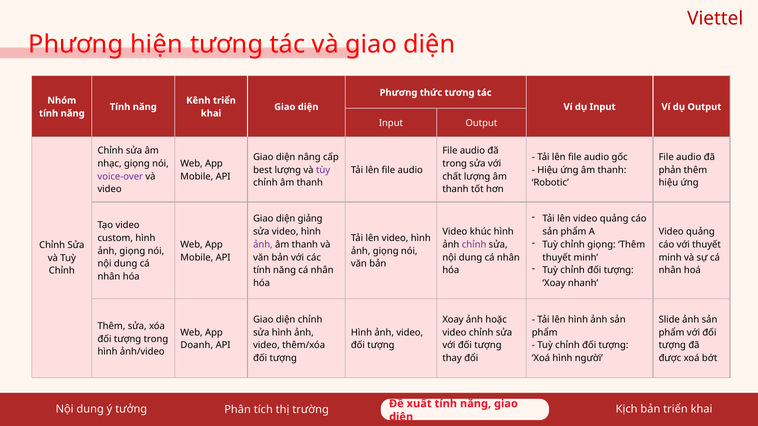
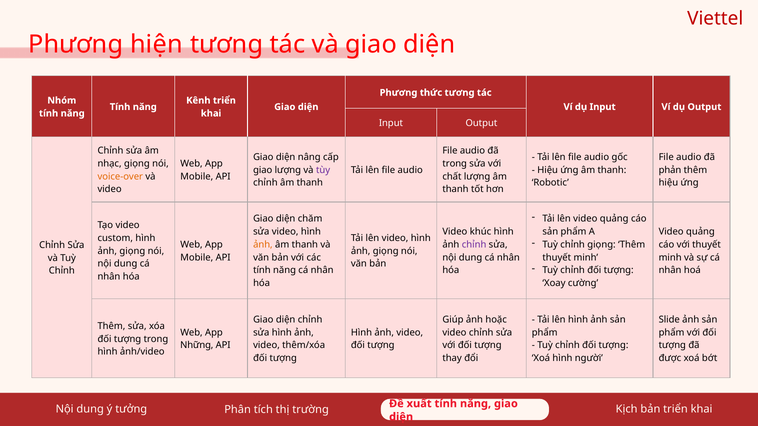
best: best -> giao (263, 170)
voice-over colour: purple -> orange (120, 177)
giảng: giảng -> chăm (310, 219)
ảnh colour: purple -> orange (263, 245)
nhanh: nhanh -> cường (583, 283)
Xoay: Xoay -> Giúp (453, 320)
Doanh: Doanh -> Những (197, 346)
